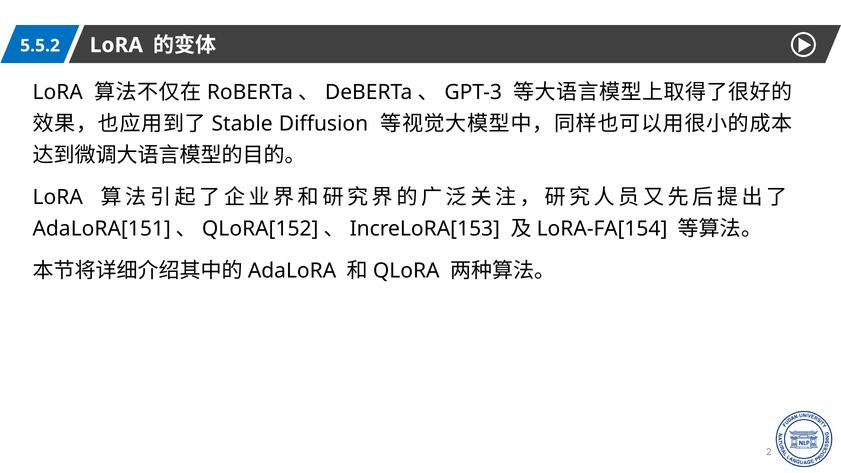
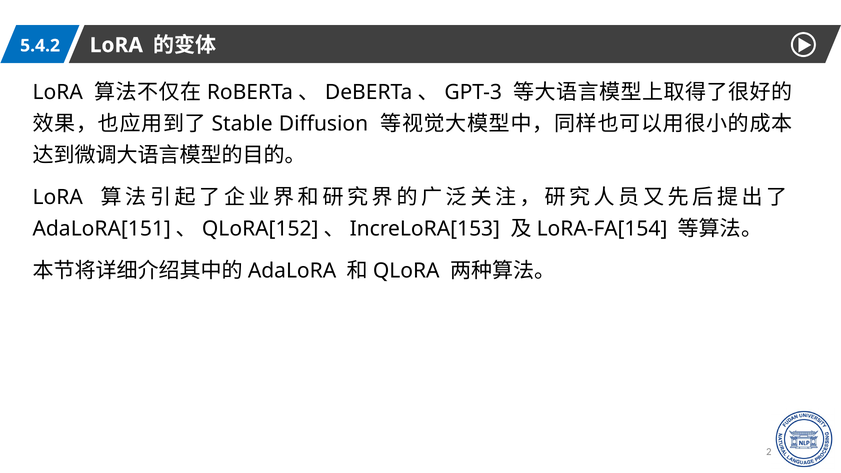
5.5.2: 5.5.2 -> 5.4.2 (40, 46)
